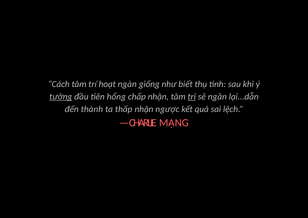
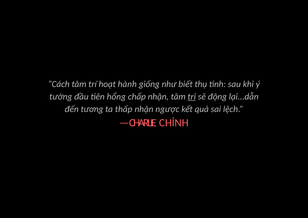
ngàn: ngàn -> hành (127, 84)
tưởng underline: present -> none (61, 96)
ngân: ngân -> động (217, 96)
thành: thành -> tương (92, 109)
MẠNG: MẠNG -> CHỈNH (174, 123)
